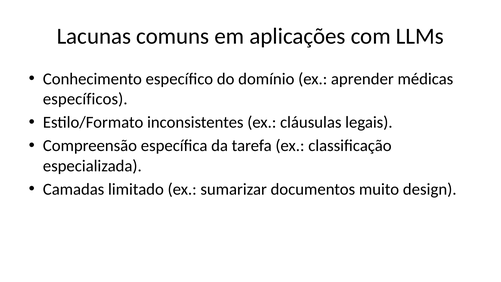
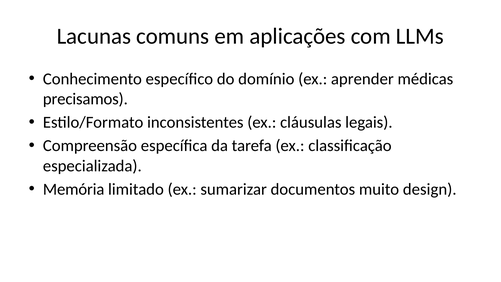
específicos: específicos -> precisamos (85, 99)
Camadas: Camadas -> Memória (74, 189)
